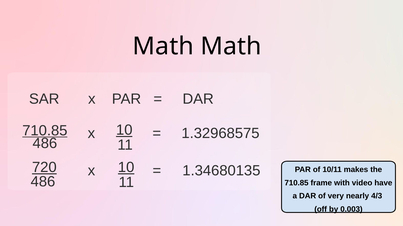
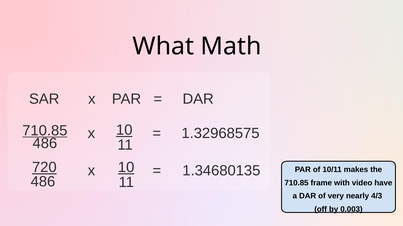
Math: Math -> What (163, 46)
